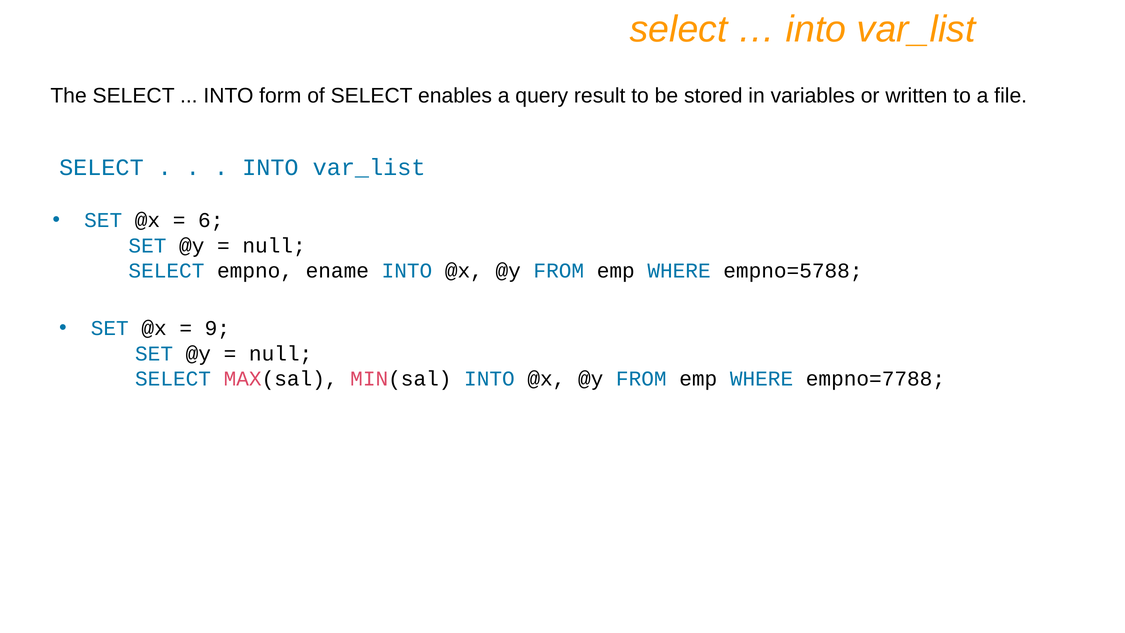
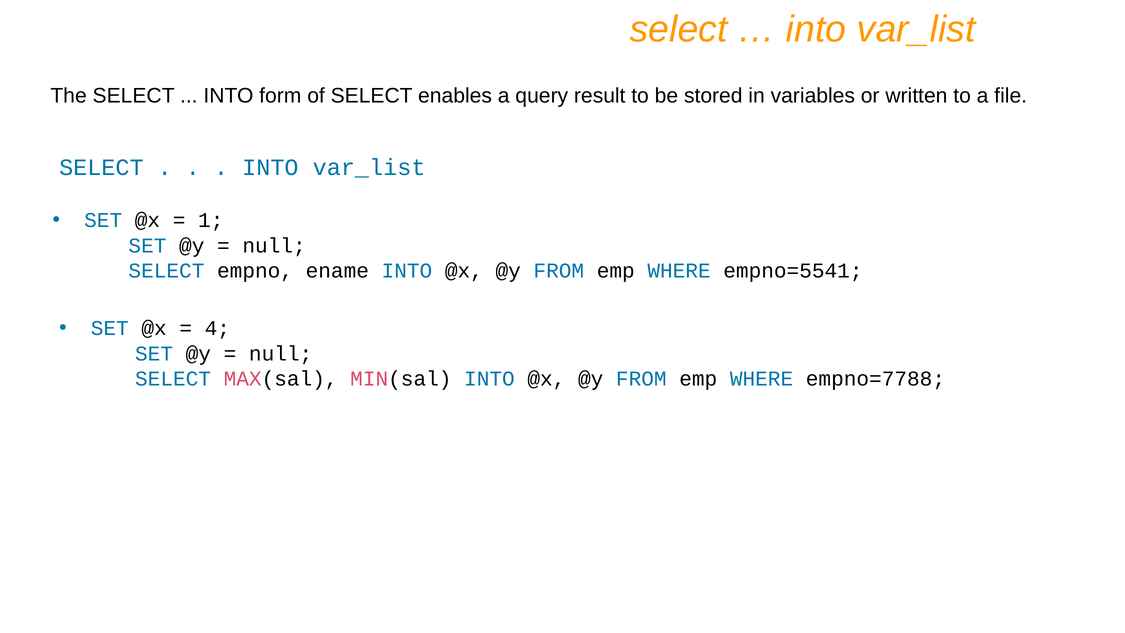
6: 6 -> 1 (211, 220)
empno=5788: empno=5788 -> empno=5541 (793, 271)
9: 9 -> 4 (217, 328)
